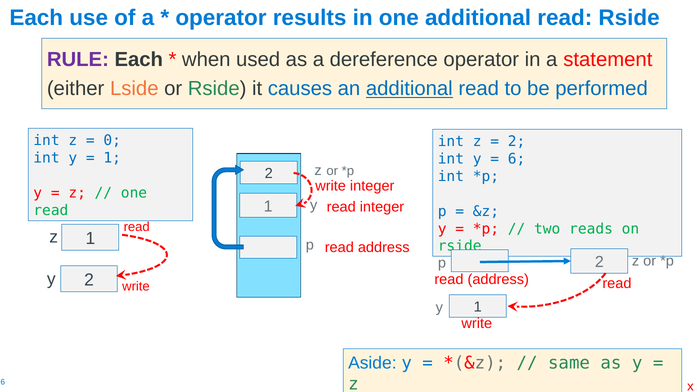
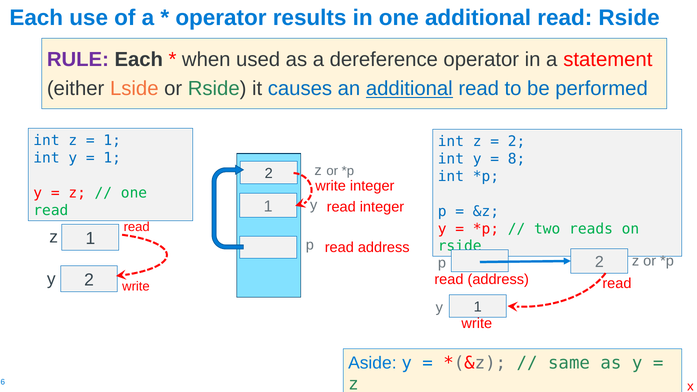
0: 0 -> 1 (112, 141)
6: 6 -> 8 (517, 159)
